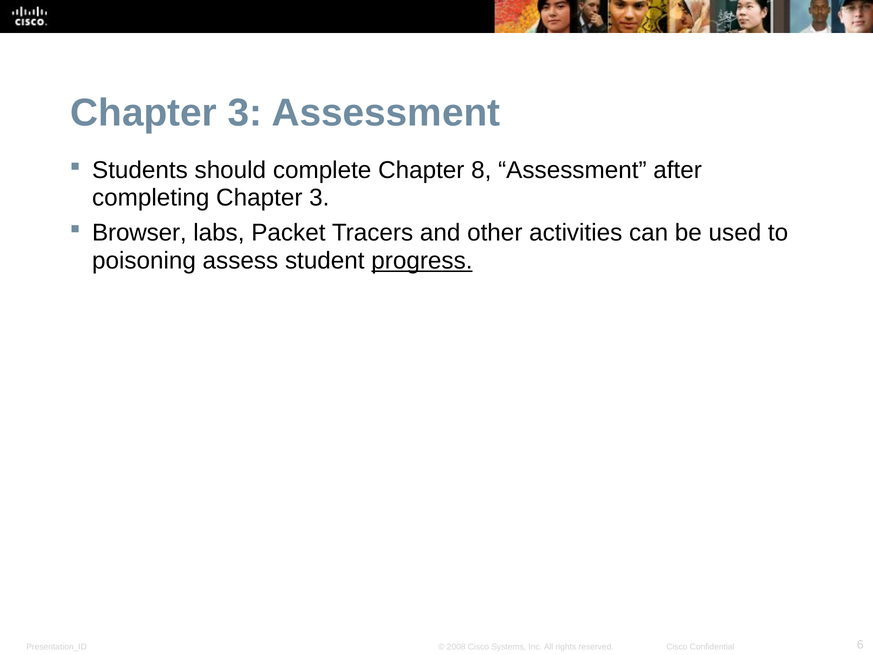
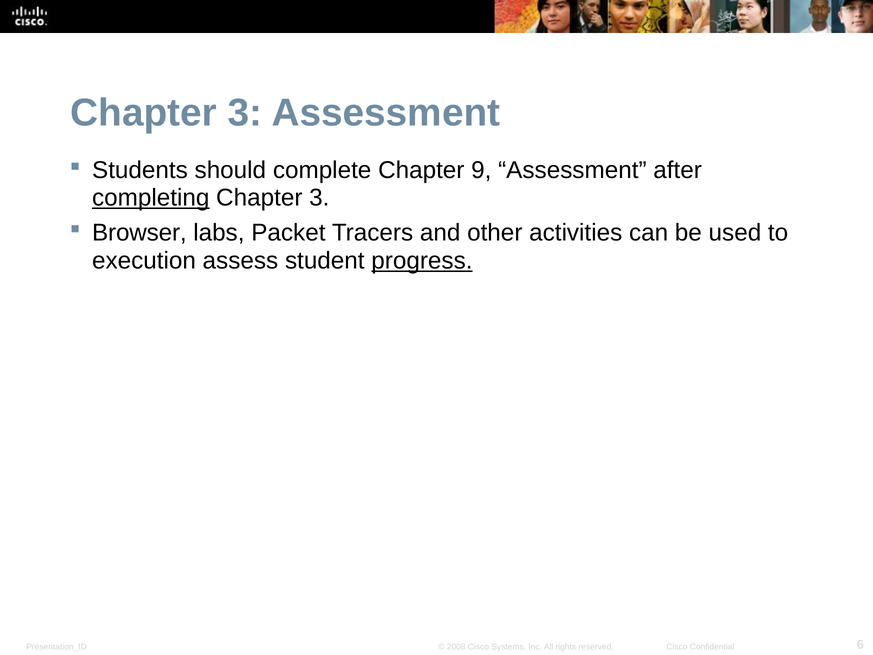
8: 8 -> 9 (481, 170)
completing underline: none -> present (151, 198)
poisoning: poisoning -> execution (144, 260)
